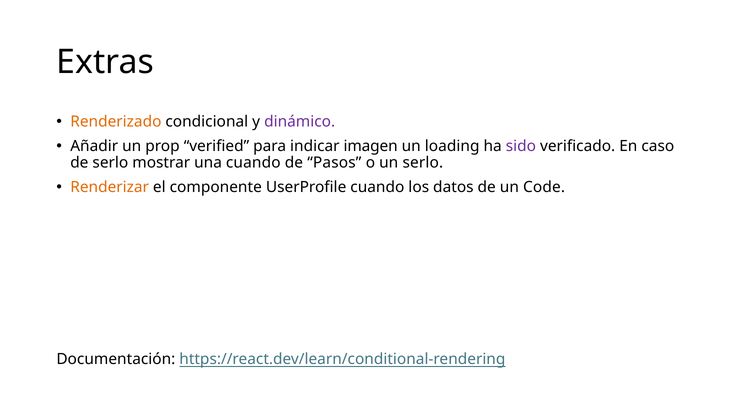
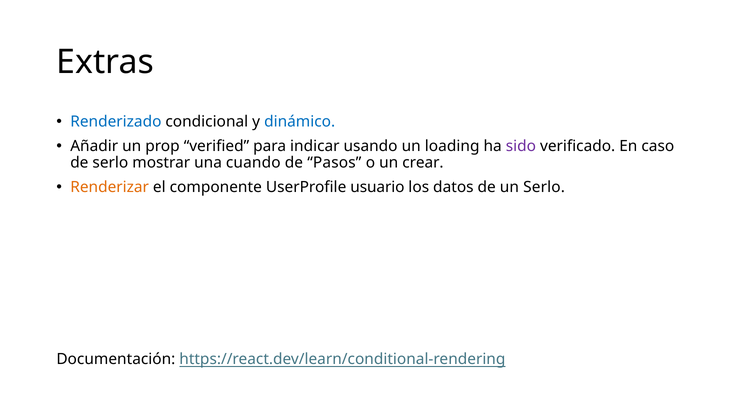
Renderizado colour: orange -> blue (116, 122)
dinámico colour: purple -> blue (300, 122)
imagen: imagen -> usando (371, 146)
un serlo: serlo -> crear (423, 163)
UserProfile cuando: cuando -> usuario (377, 187)
un Code: Code -> Serlo (544, 187)
